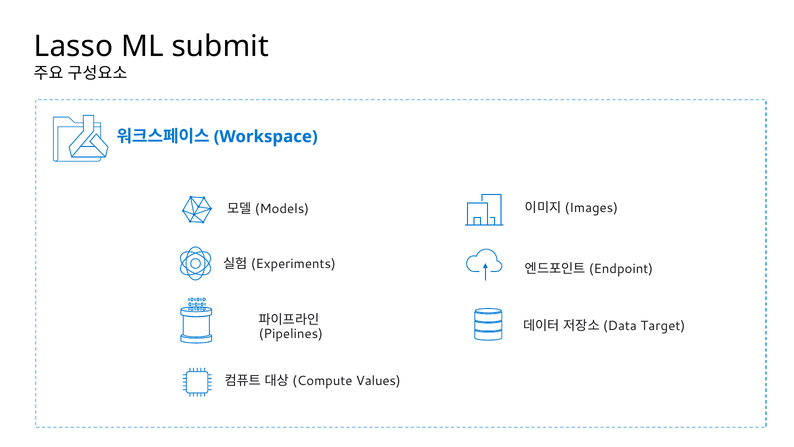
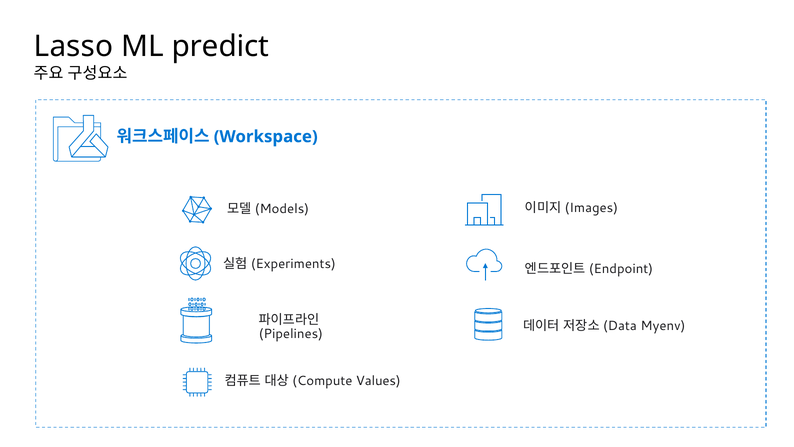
submit: submit -> predict (220, 46)
Target: Target -> Myenv (663, 326)
